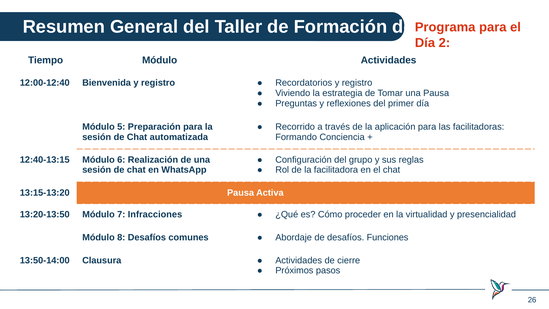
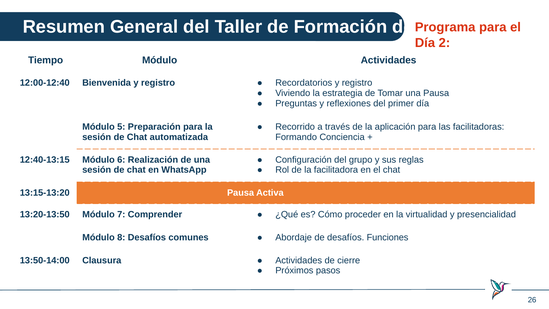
Infracciones: Infracciones -> Comprender (155, 214)
